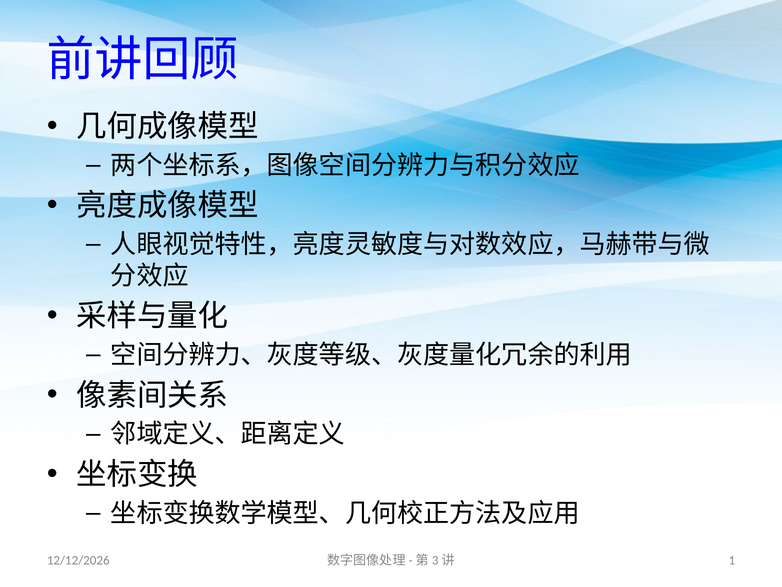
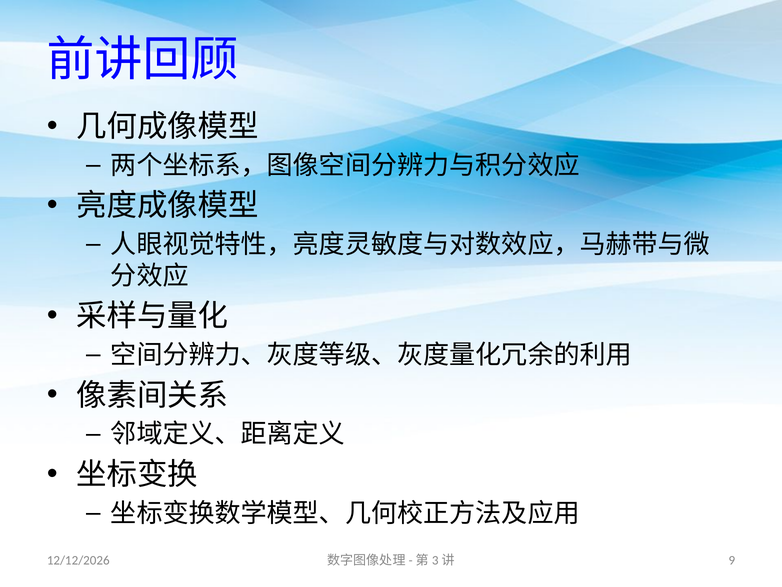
1: 1 -> 9 (732, 560)
